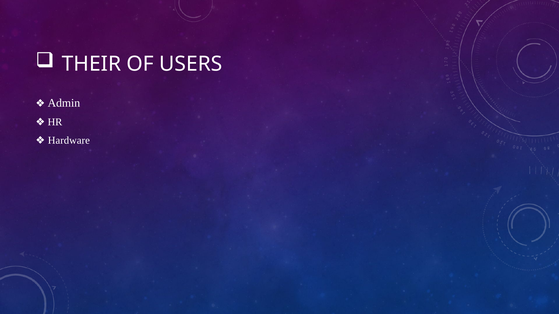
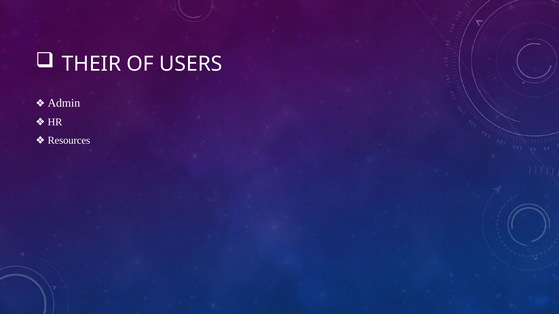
Hardware: Hardware -> Resources (69, 141)
